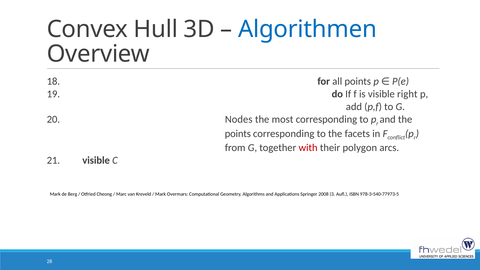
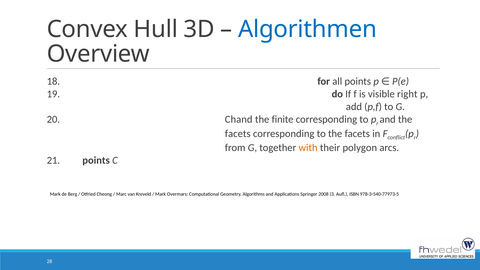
Nodes: Nodes -> Chand (239, 119)
most: most -> finite (283, 119)
points: points -> facets (238, 134)
with colour: red -> orange (308, 148)
21 visible: visible -> points (96, 160)
